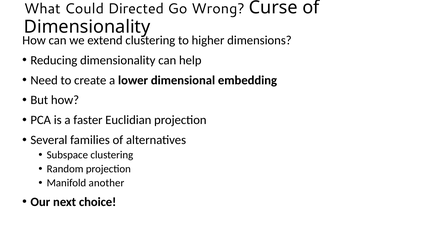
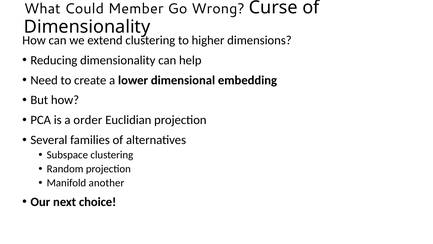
Directed: Directed -> Member (136, 9)
faster: faster -> order (88, 120)
